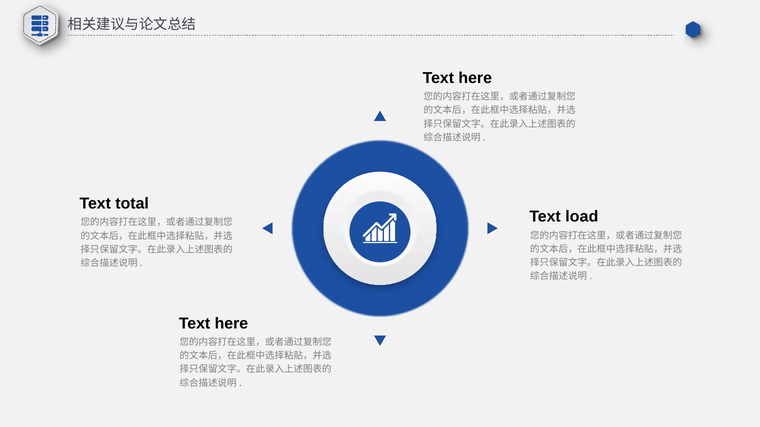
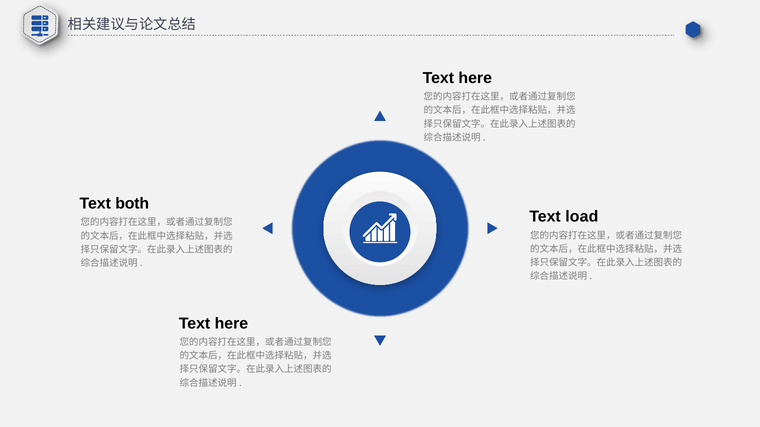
total: total -> both (132, 204)
